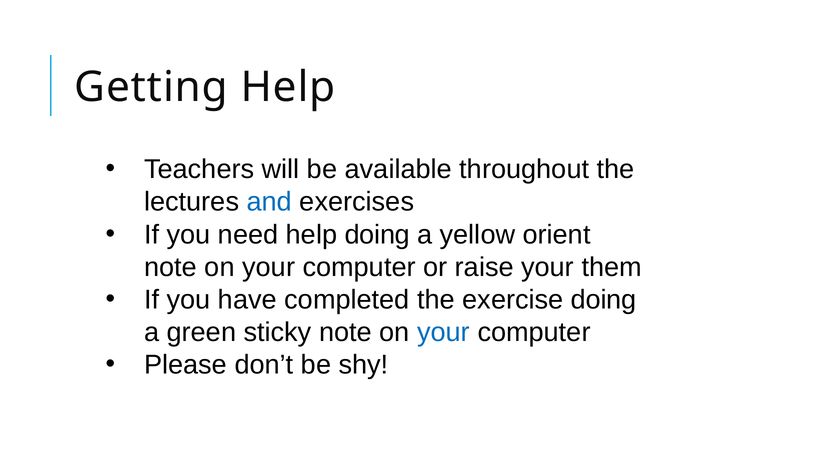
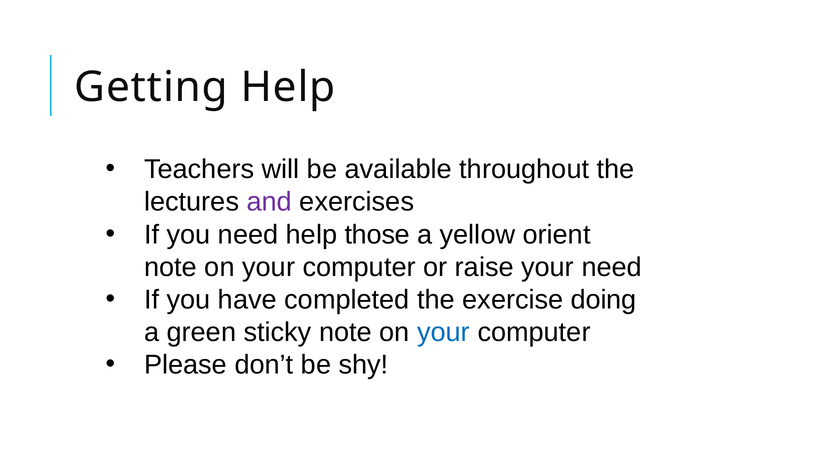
and colour: blue -> purple (269, 202)
help doing: doing -> those (377, 235)
your them: them -> need (612, 267)
